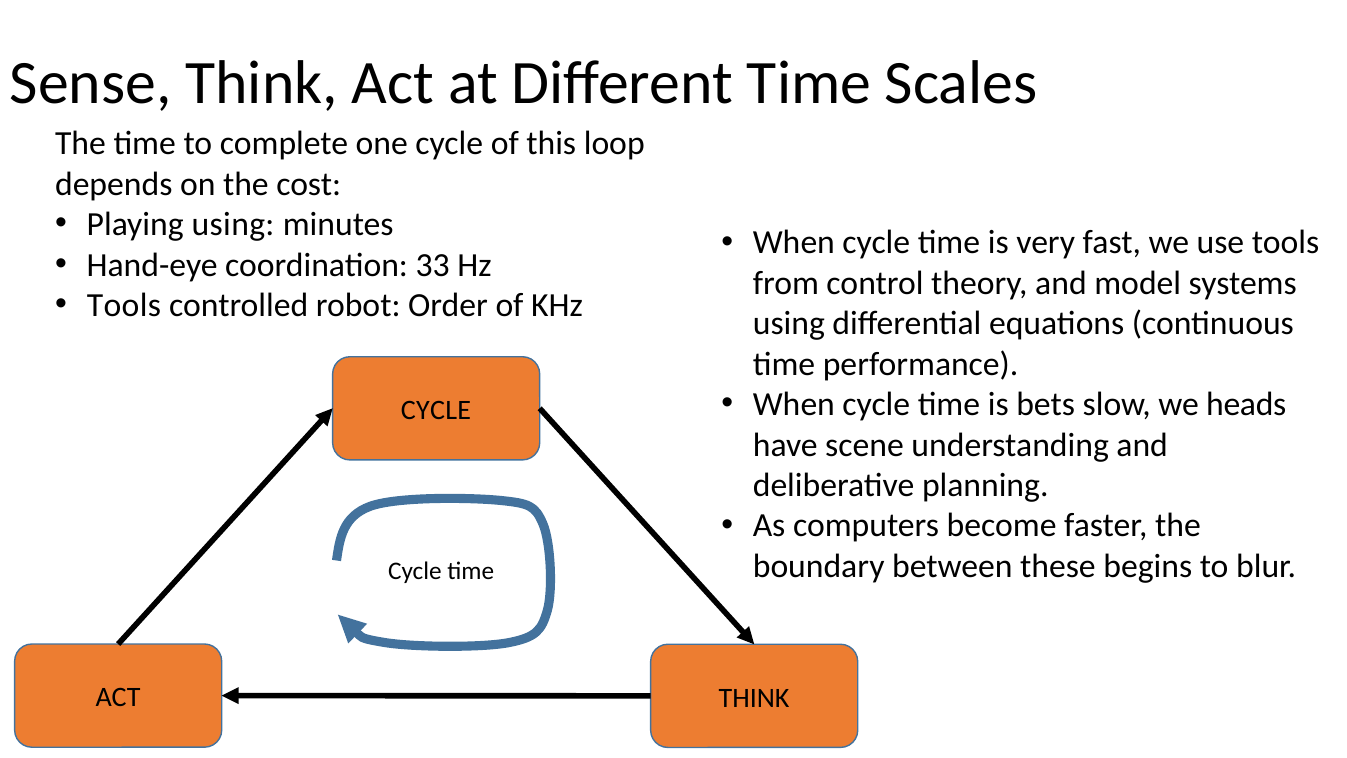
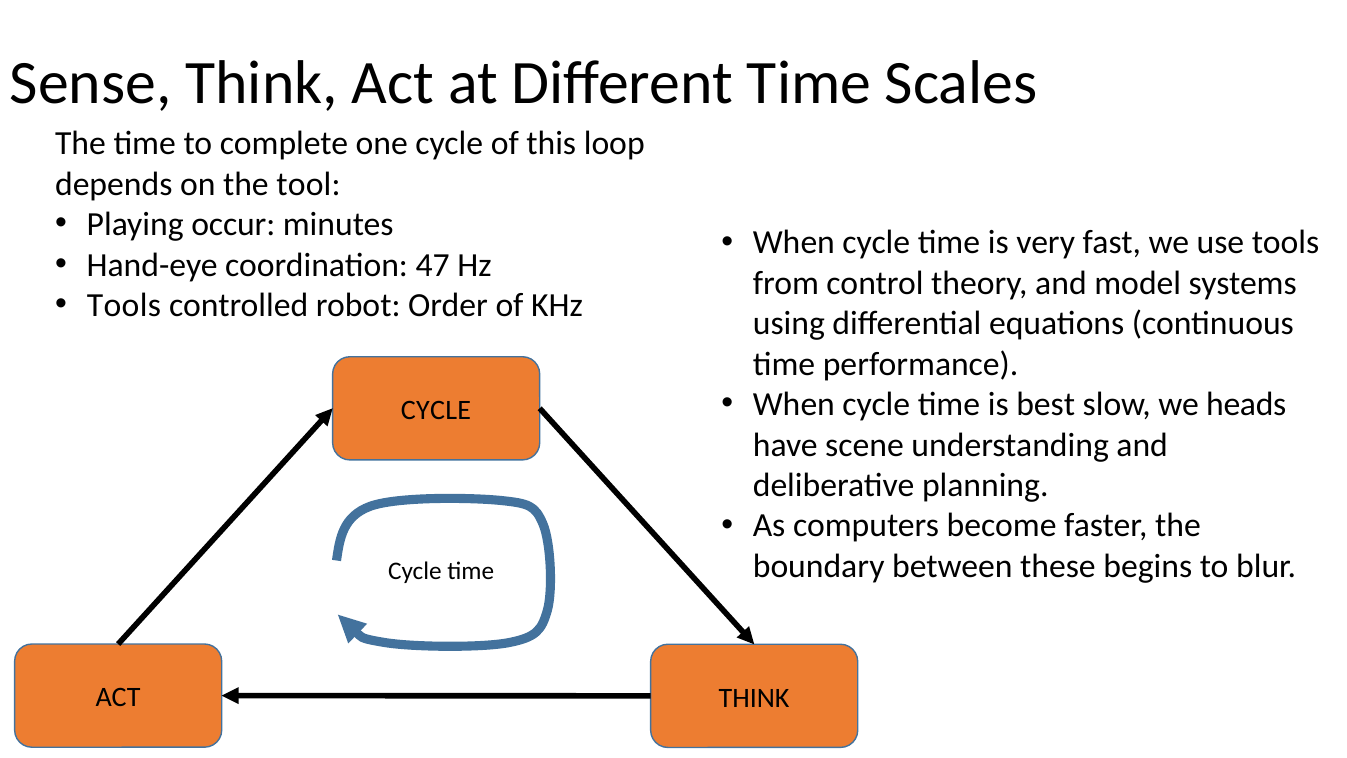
cost: cost -> tool (309, 184)
Playing using: using -> occur (233, 224)
33: 33 -> 47 (433, 265)
bets: bets -> best (1046, 404)
